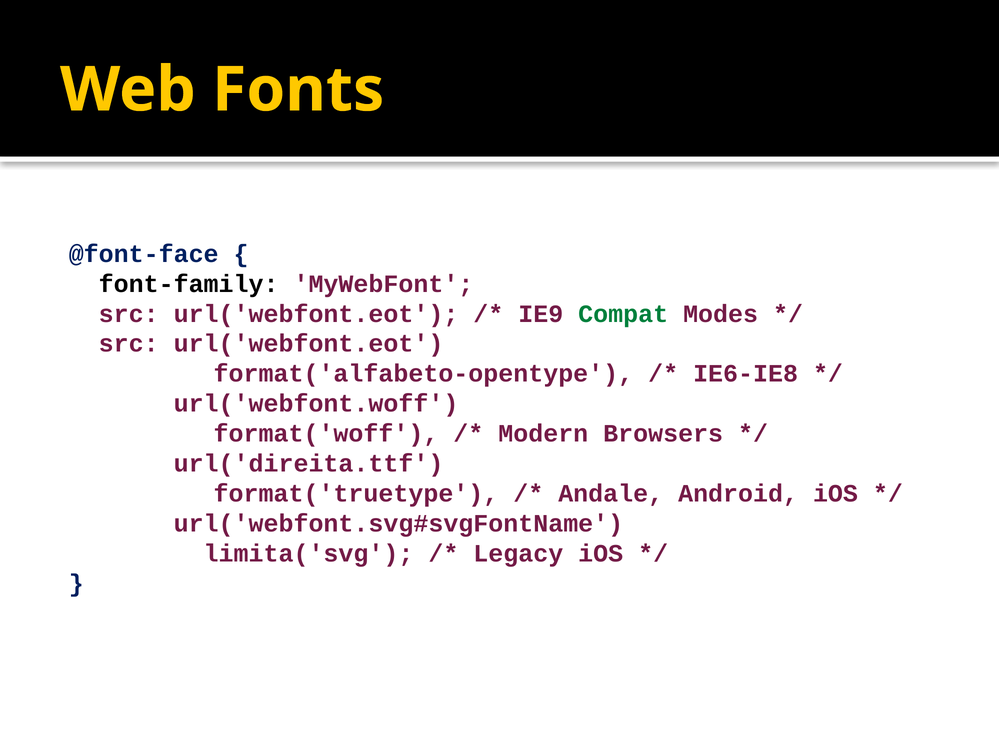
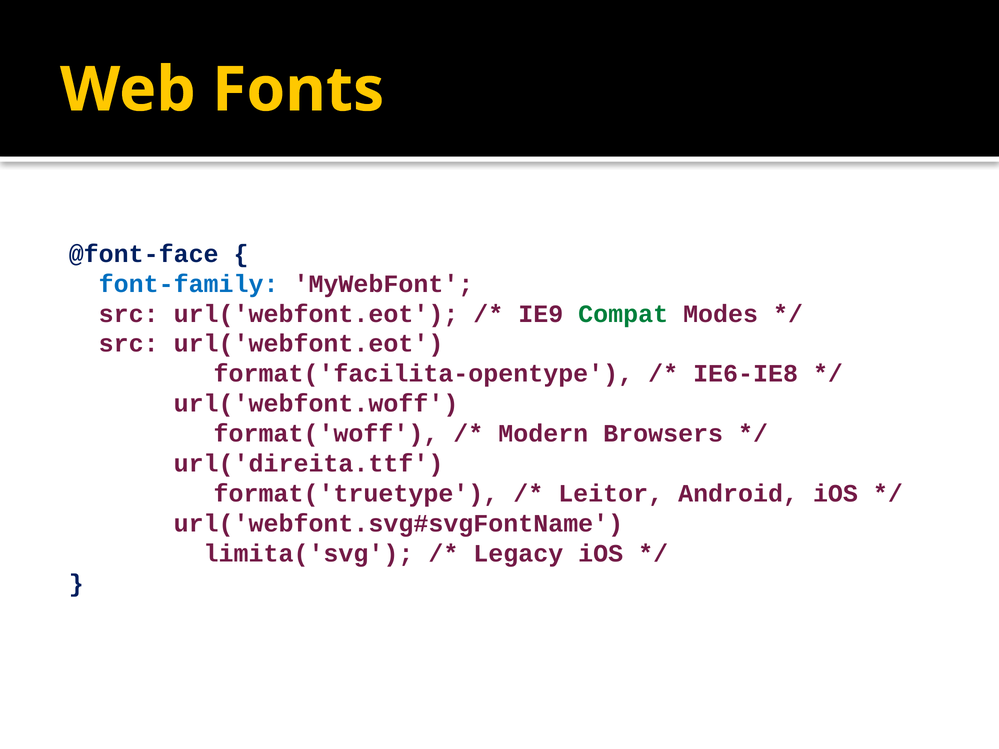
font-family colour: black -> blue (189, 284)
format('alfabeto-opentype: format('alfabeto-opentype -> format('facilita-opentype (423, 374)
Andale: Andale -> Leitor (611, 494)
